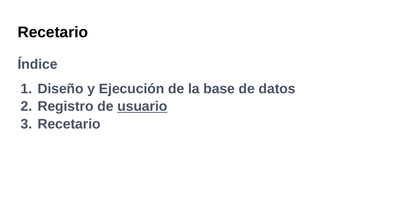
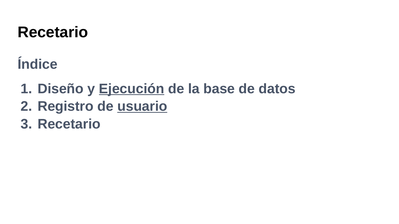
Ejecución underline: none -> present (132, 89)
